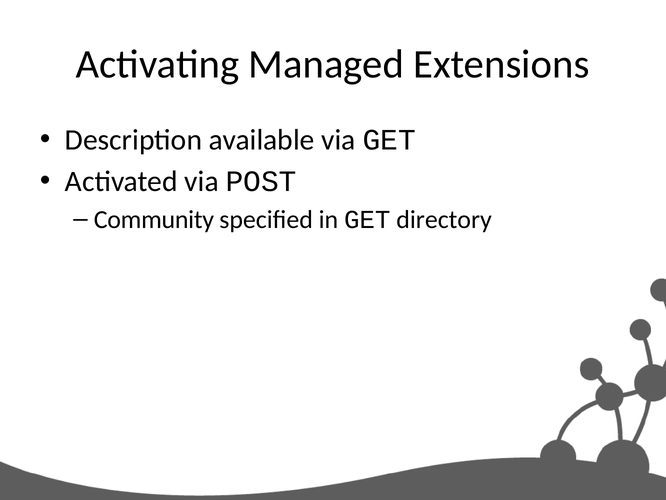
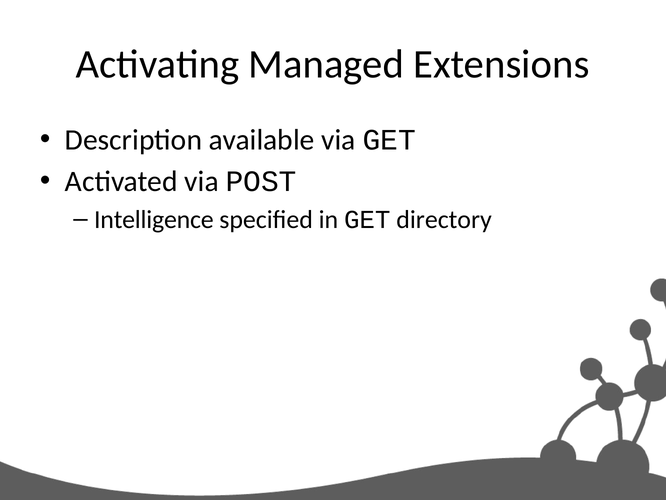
Community: Community -> Intelligence (154, 219)
